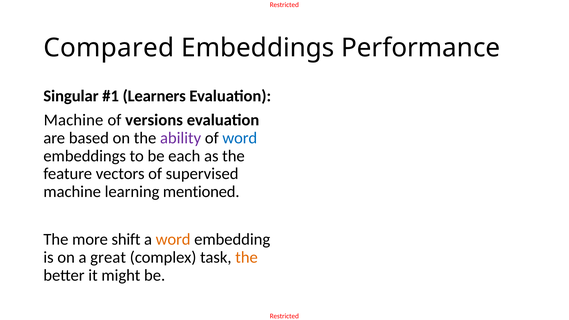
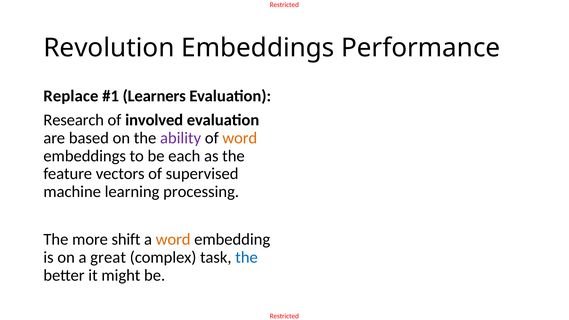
Compared: Compared -> Revolution (109, 48)
Singular: Singular -> Replace (71, 96)
Machine: Machine -> Research (74, 120)
versions: versions -> involved (154, 120)
word colour: blue -> orange (240, 138)
mentioned: mentioned -> processing (201, 192)
the colour: orange -> blue (247, 257)
